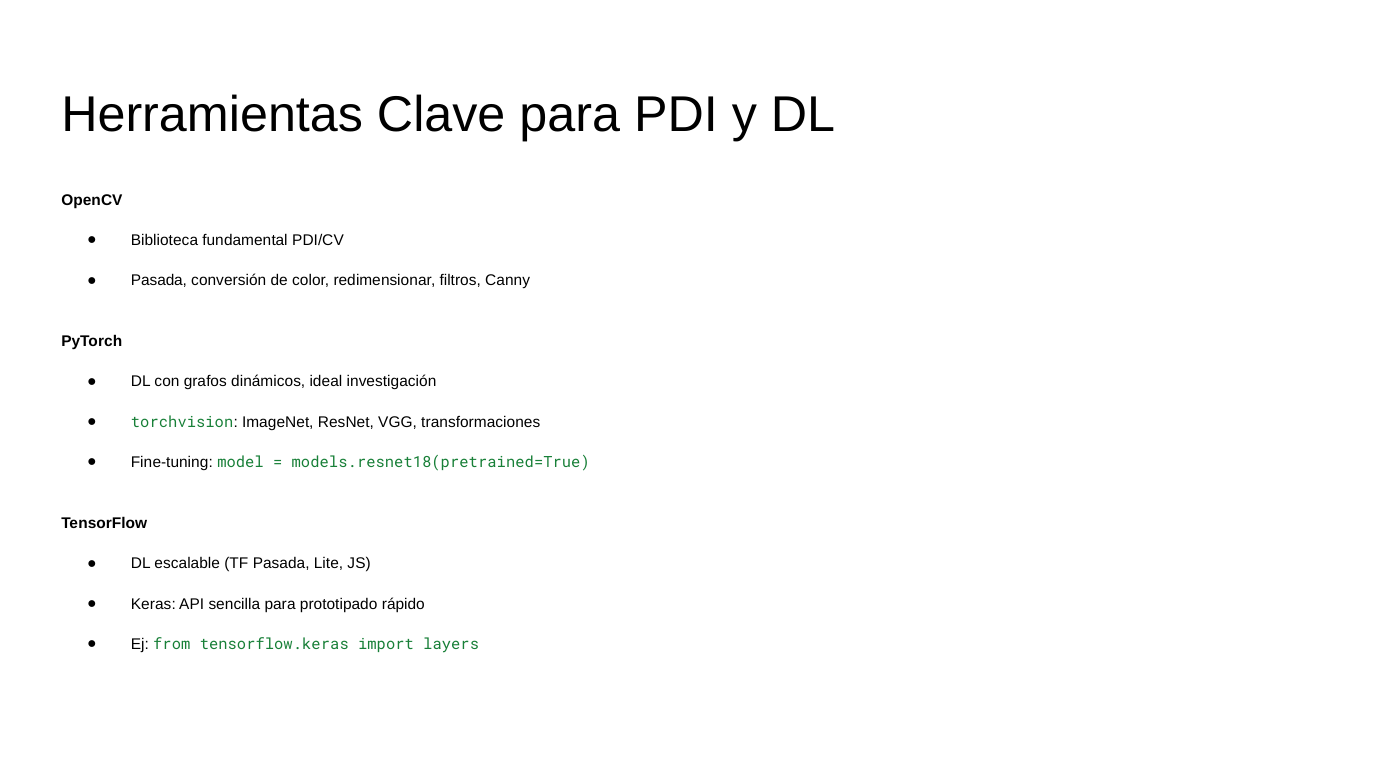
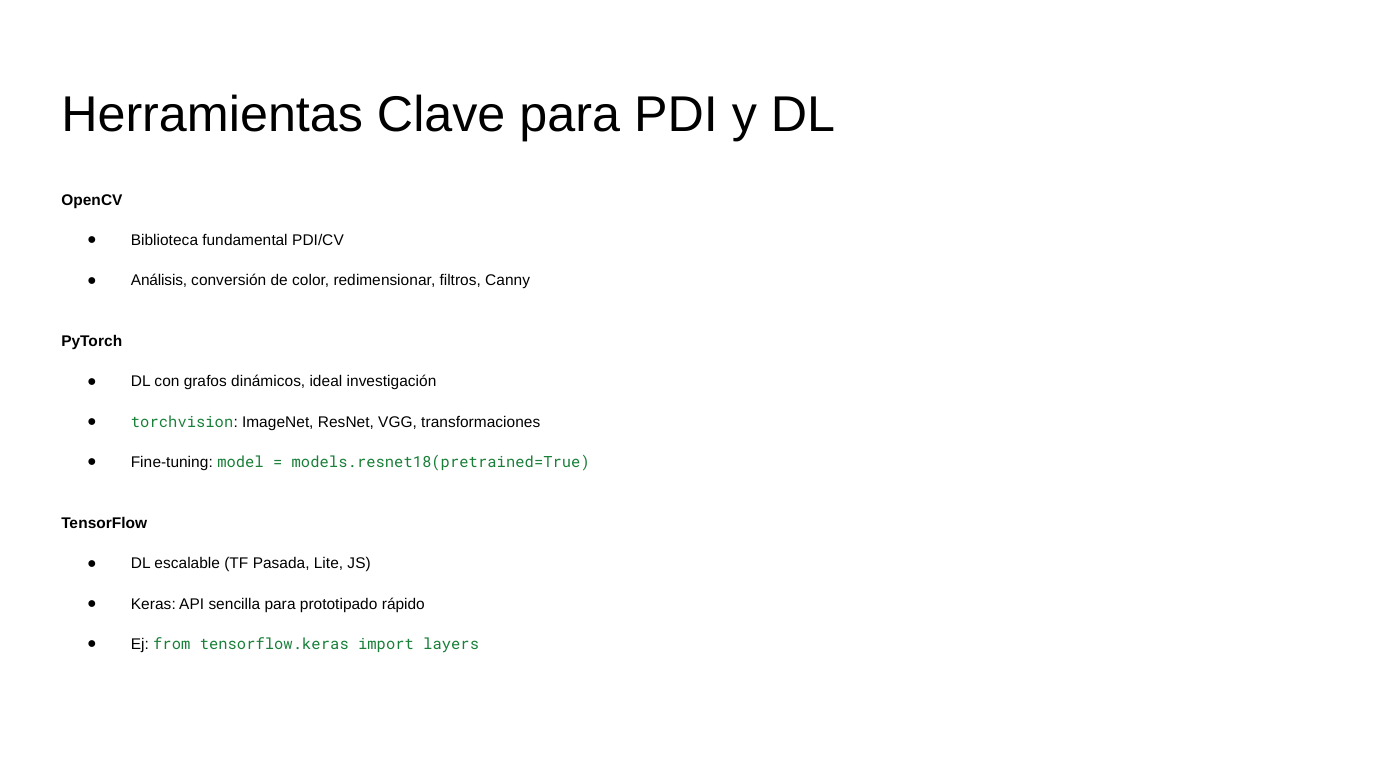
Pasada: Pasada -> Análisis (159, 281)
